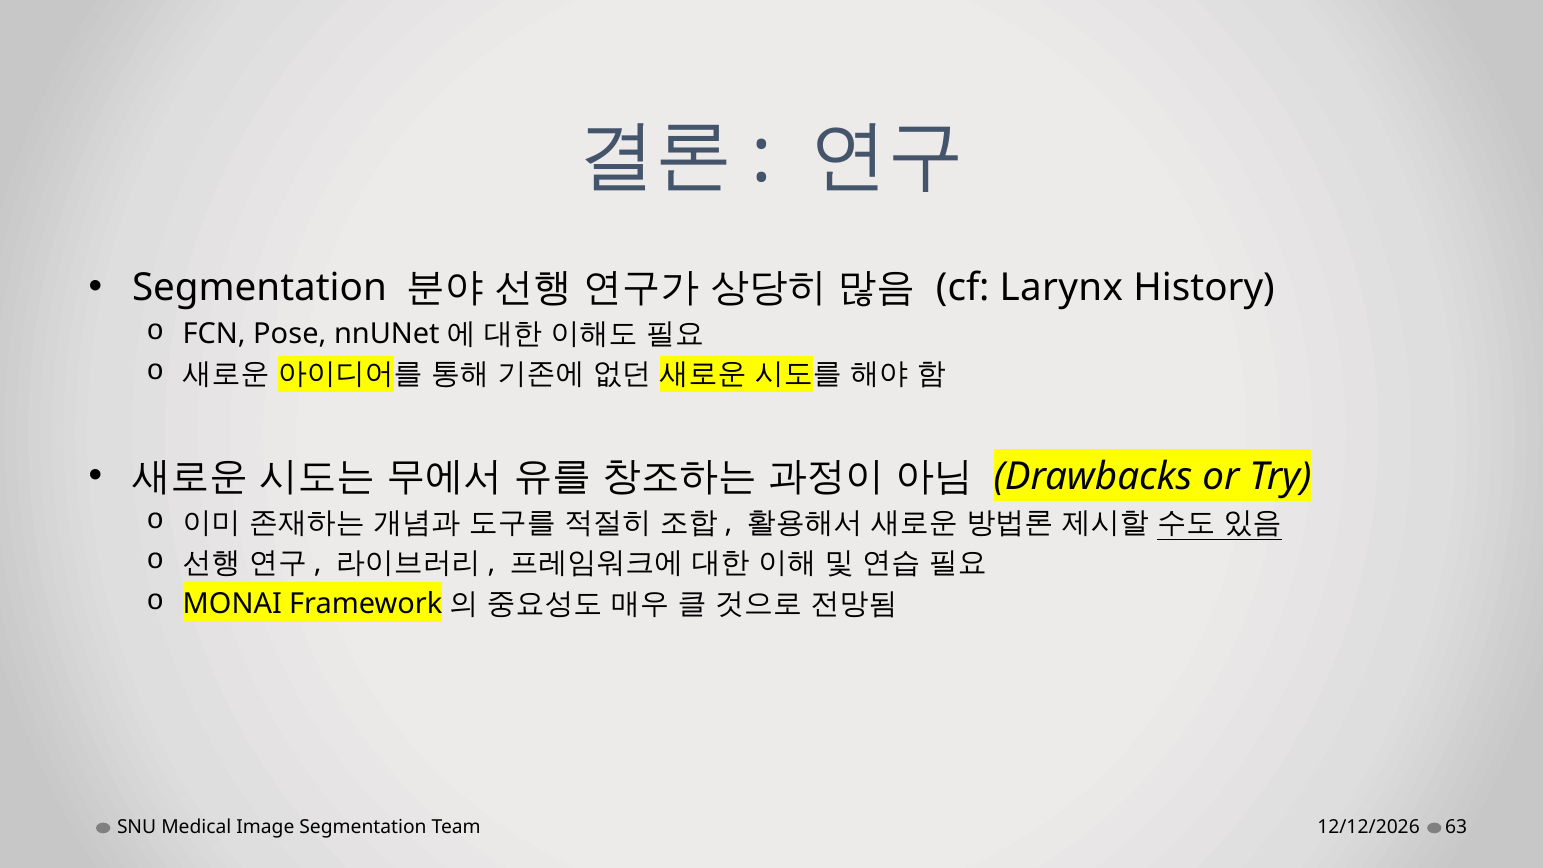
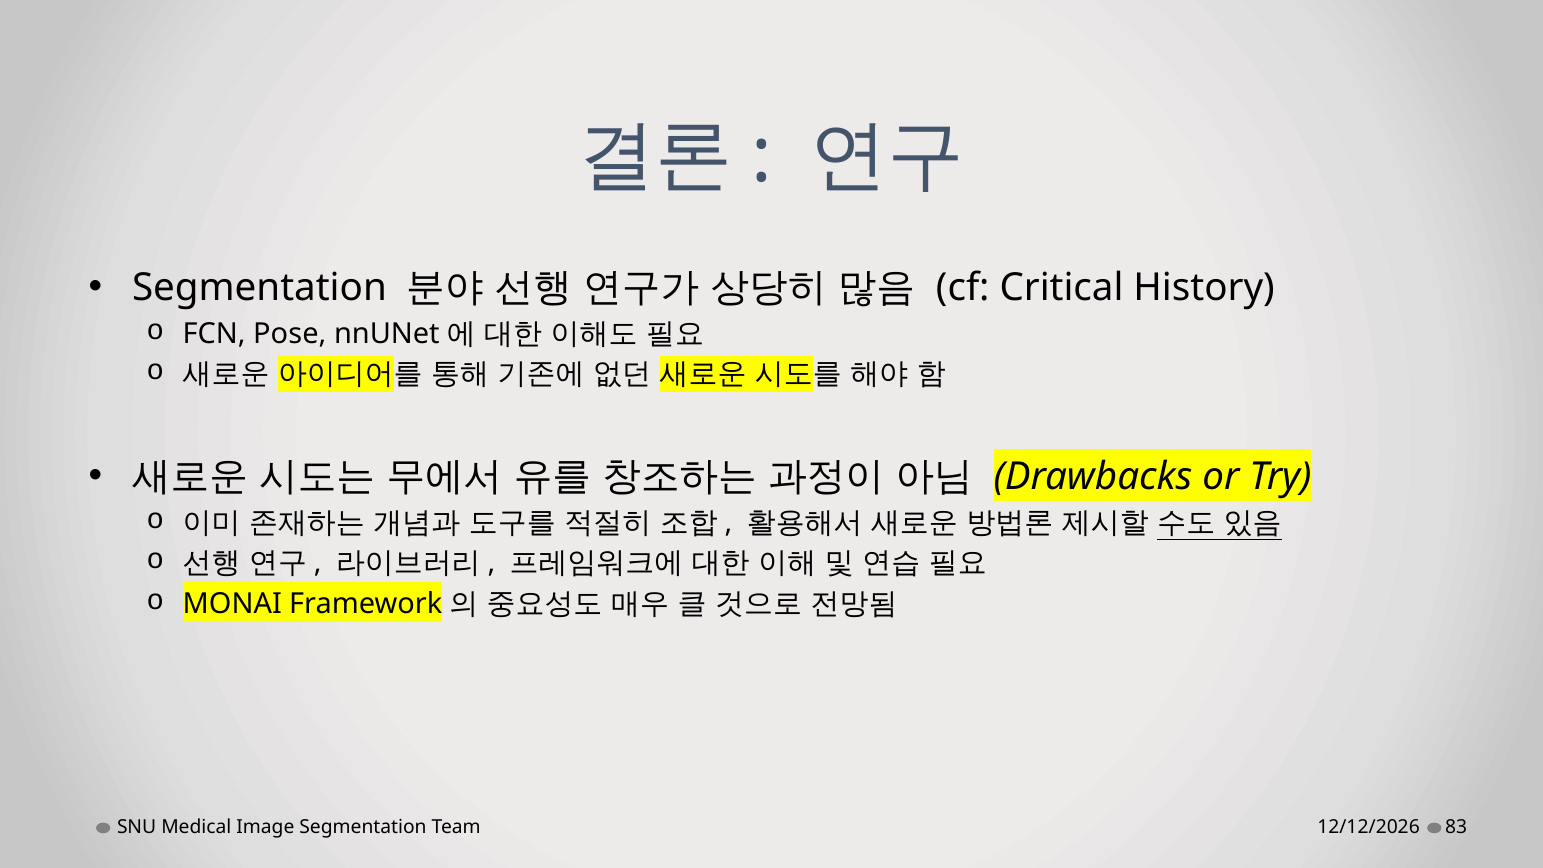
Larynx: Larynx -> Critical (1062, 288)
63: 63 -> 83 (1456, 827)
